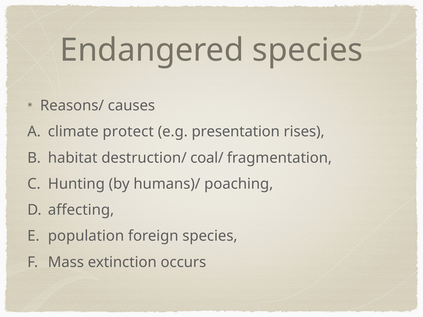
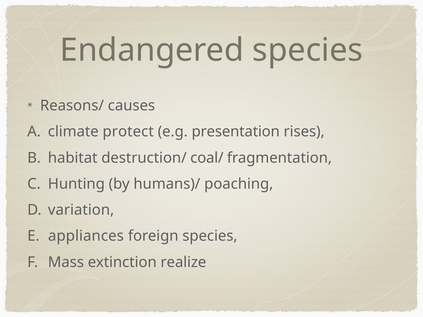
affecting: affecting -> variation (81, 210)
population: population -> appliances (86, 236)
occurs: occurs -> realize (183, 262)
